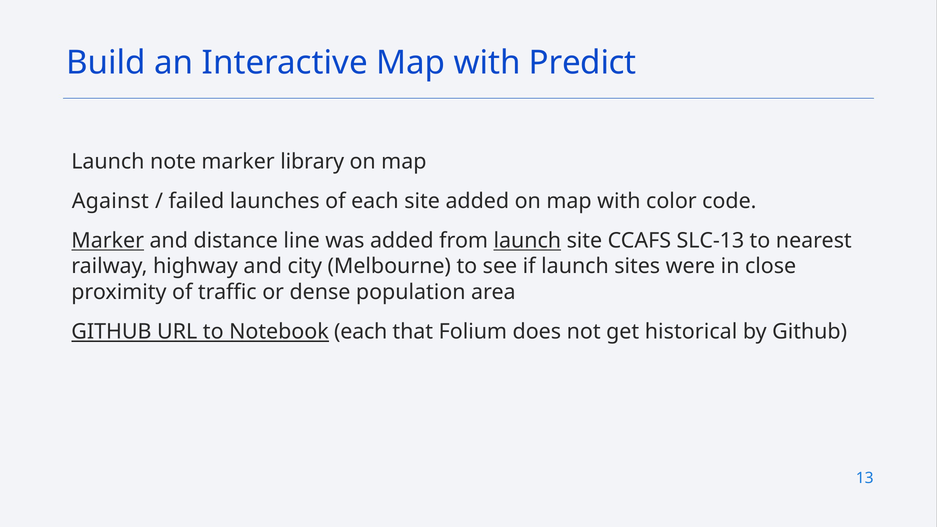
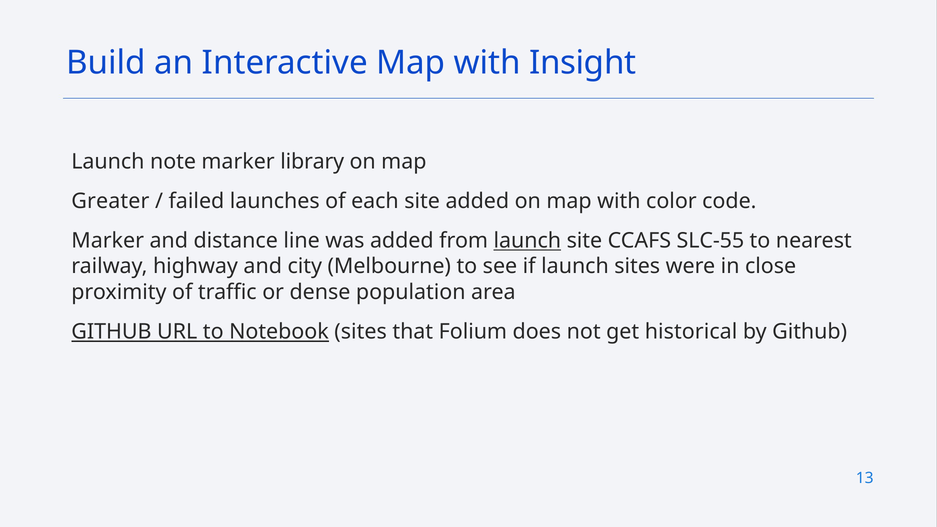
Predict: Predict -> Insight (583, 63)
Against: Against -> Greater (110, 201)
Marker underline: present -> none (108, 241)
SLC-13: SLC-13 -> SLC-55 (710, 241)
Notebook each: each -> sites (361, 332)
